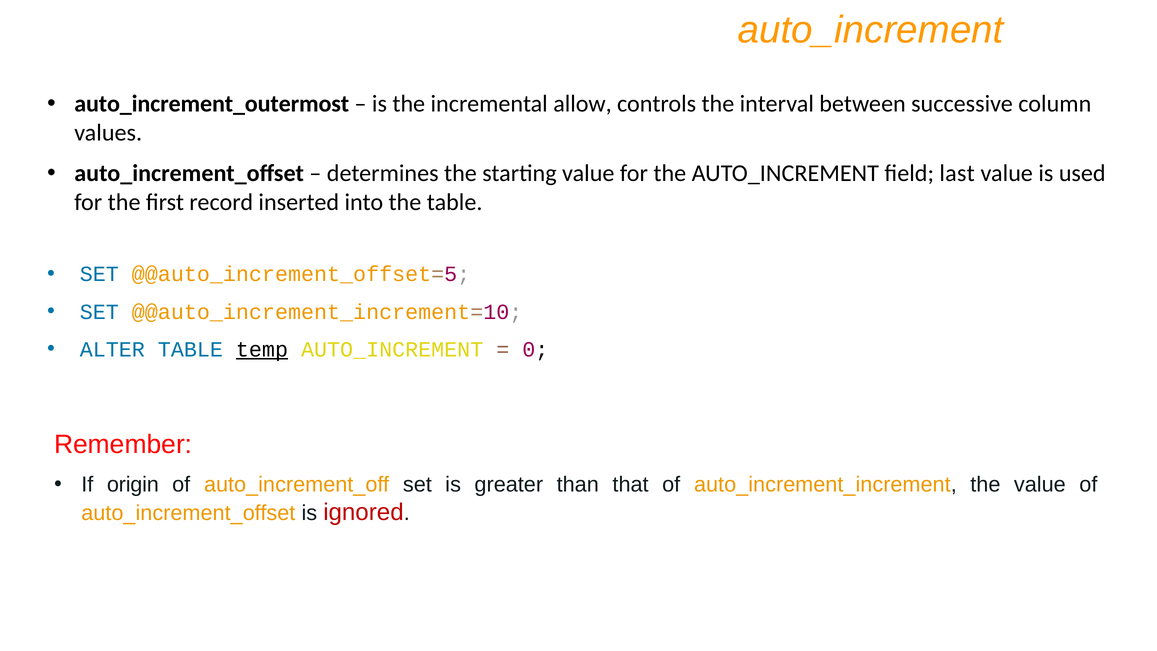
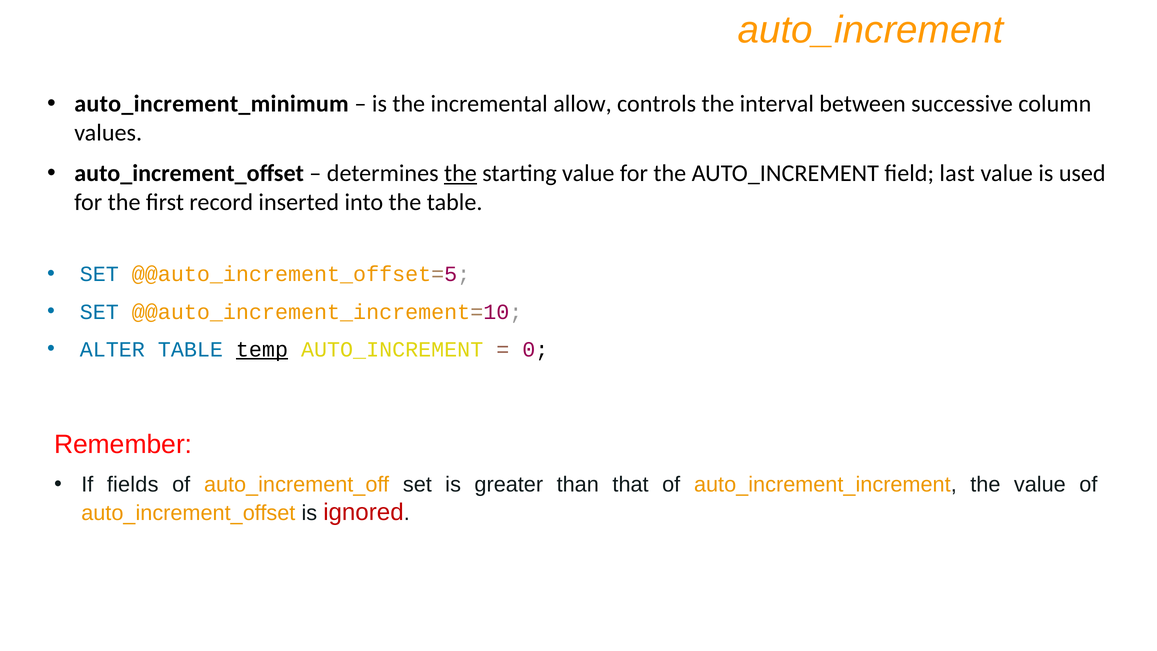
auto_increment_outermost: auto_increment_outermost -> auto_increment_minimum (212, 104)
the underline: none -> present (460, 173)
origin: origin -> fields (133, 484)
